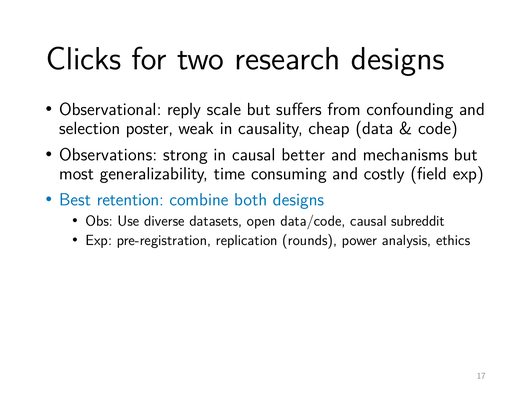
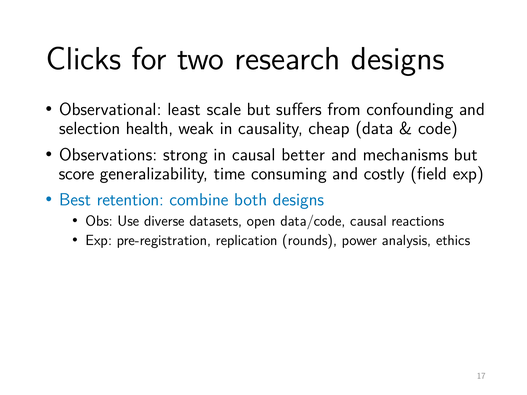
reply: reply -> least (184, 109)
poster: poster -> health (150, 128)
most: most -> score (77, 174)
subreddit: subreddit -> reactions (418, 221)
